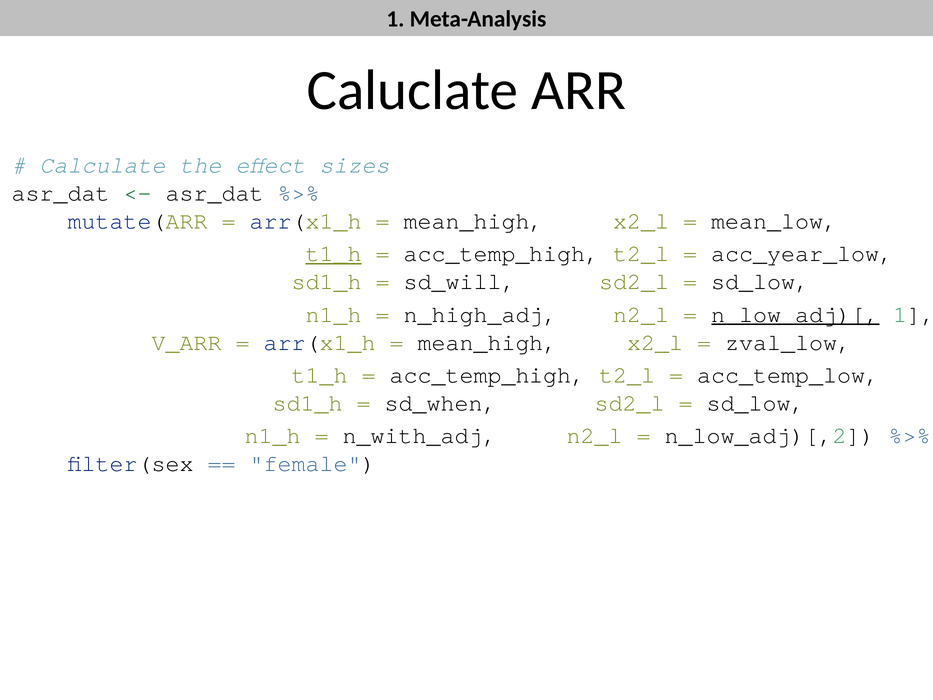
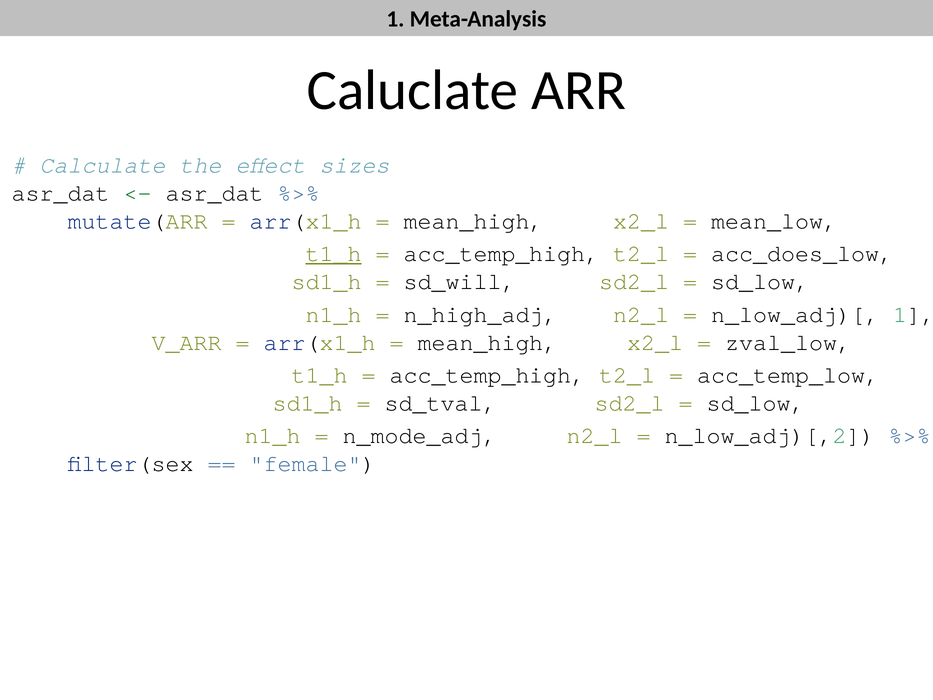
acc_year_low: acc_year_low -> acc_does_low (802, 254)
n_low_adj)[ underline: present -> none (795, 314)
sd_when: sd_when -> sd_tval (441, 403)
n_with_adj: n_with_adj -> n_mode_adj (420, 436)
